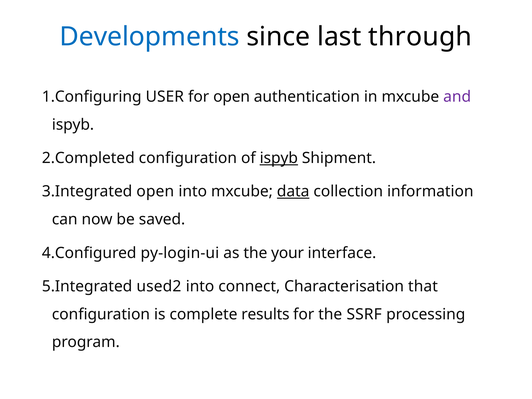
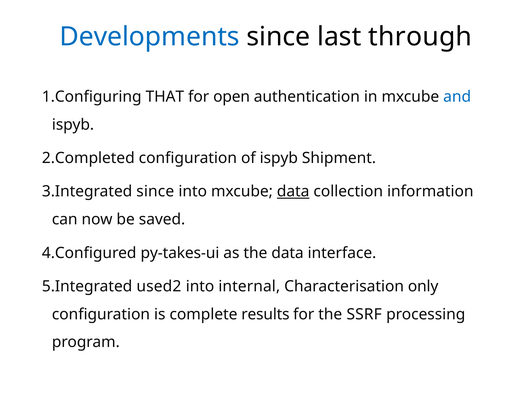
USER: USER -> THAT (165, 97)
and colour: purple -> blue (457, 97)
ispyb underline: present -> none (279, 158)
open: open -> since (155, 192)
py-login-ui: py-login-ui -> py-takes-ui (180, 253)
the your: your -> data (288, 253)
connect: connect -> internal (249, 286)
that: that -> only (423, 286)
